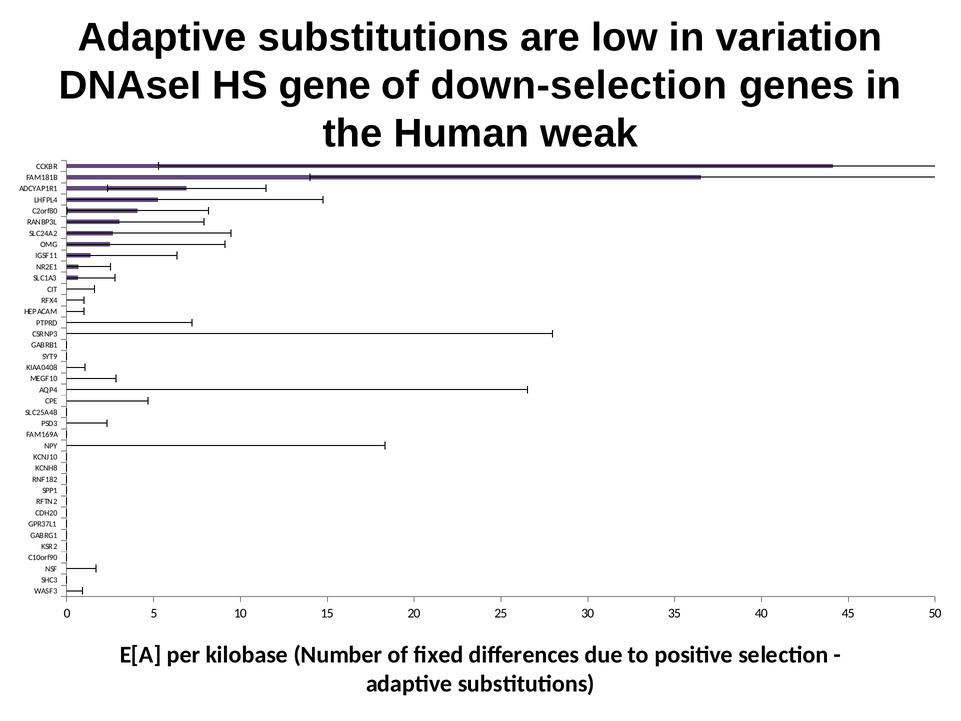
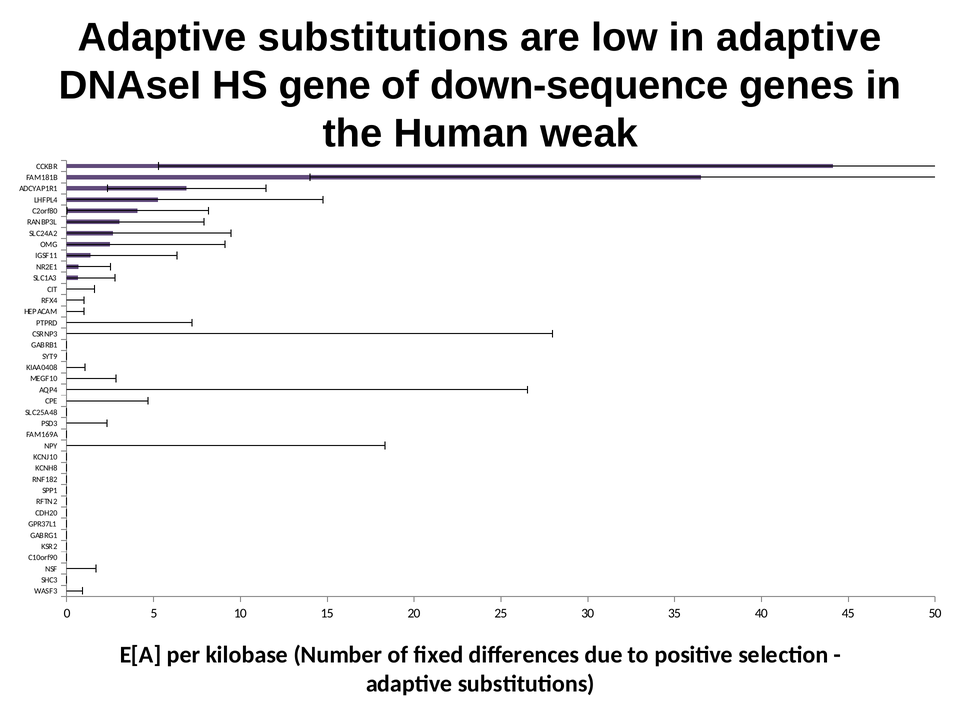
in variation: variation -> adaptive (799, 37)
down-selection: down-selection -> down-sequence (579, 85)
